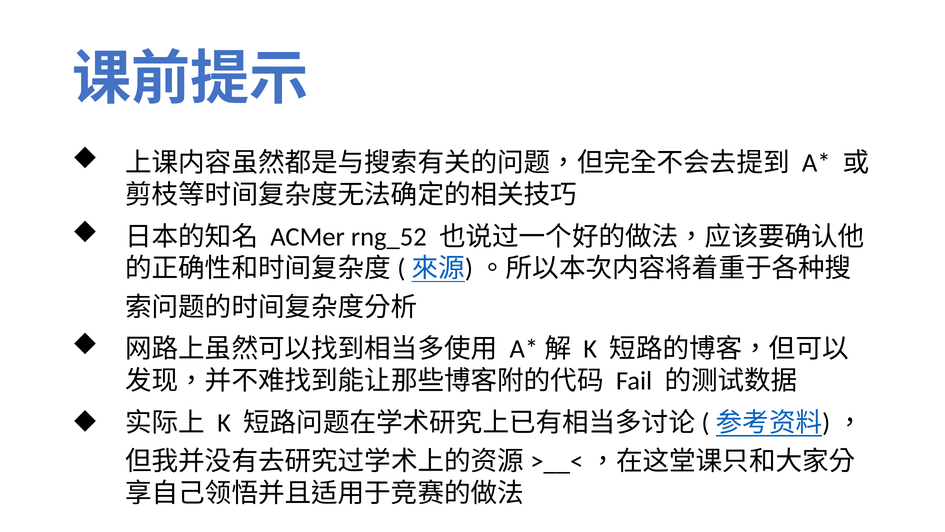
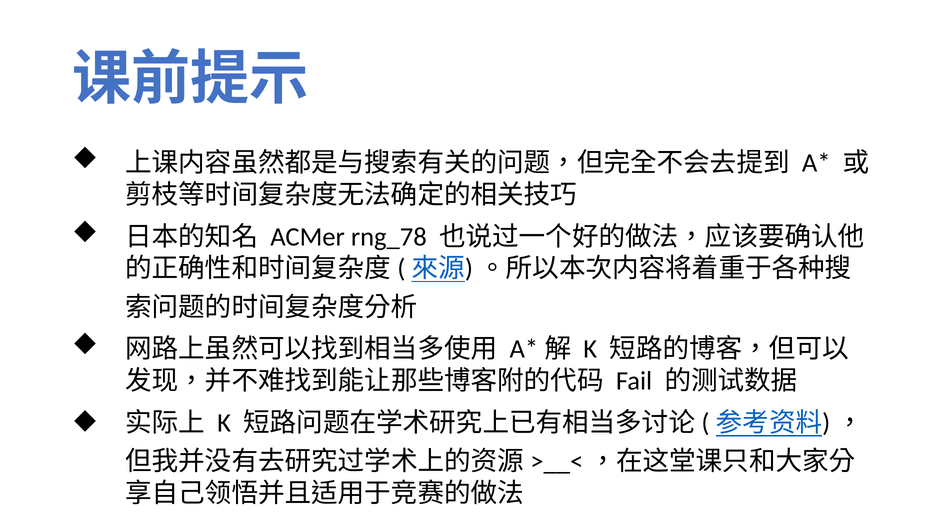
rng_52: rng_52 -> rng_78 (389, 237)
